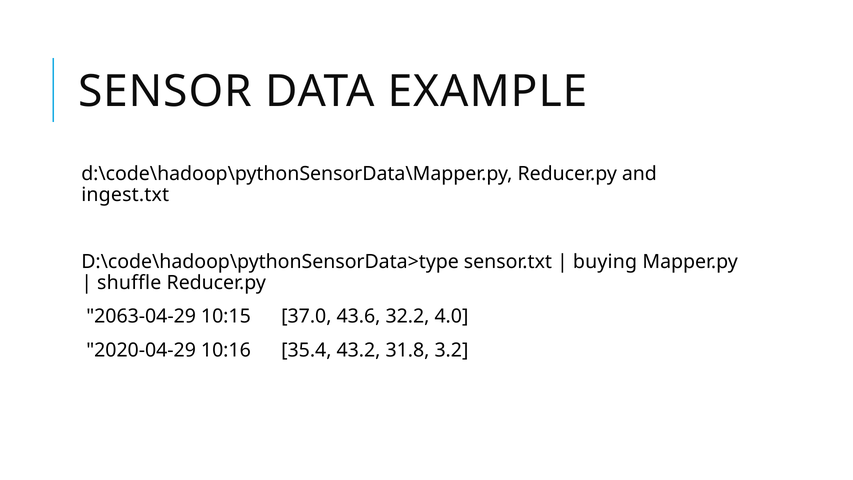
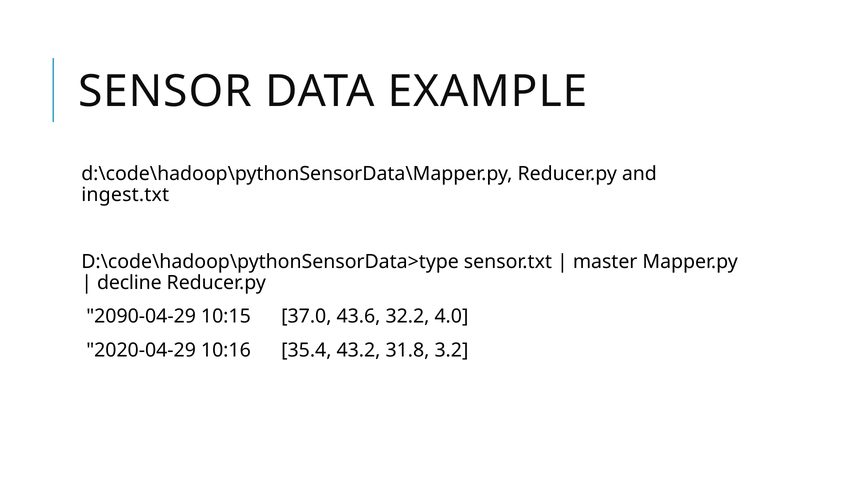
buying: buying -> master (605, 262)
shuffle: shuffle -> decline (129, 283)
2063-04-29: 2063-04-29 -> 2090-04-29 (141, 316)
